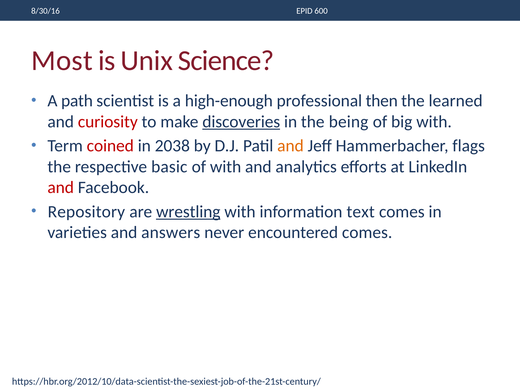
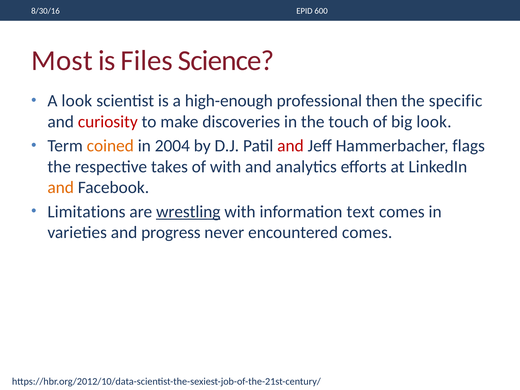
Unix: Unix -> Files (147, 61)
A path: path -> look (77, 101)
learned: learned -> specific (456, 101)
discoveries underline: present -> none (241, 122)
being: being -> touch (349, 122)
big with: with -> look (434, 122)
coined colour: red -> orange (110, 146)
2038: 2038 -> 2004 (172, 146)
and colour: orange -> red (290, 146)
basic: basic -> takes (169, 167)
and colour: red -> orange (61, 188)
Repository: Repository -> Limitations (86, 212)
answers: answers -> progress (171, 233)
